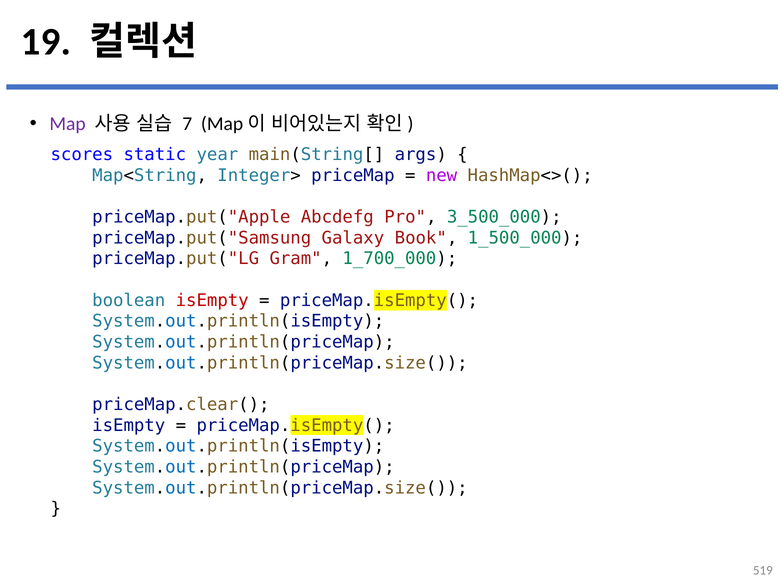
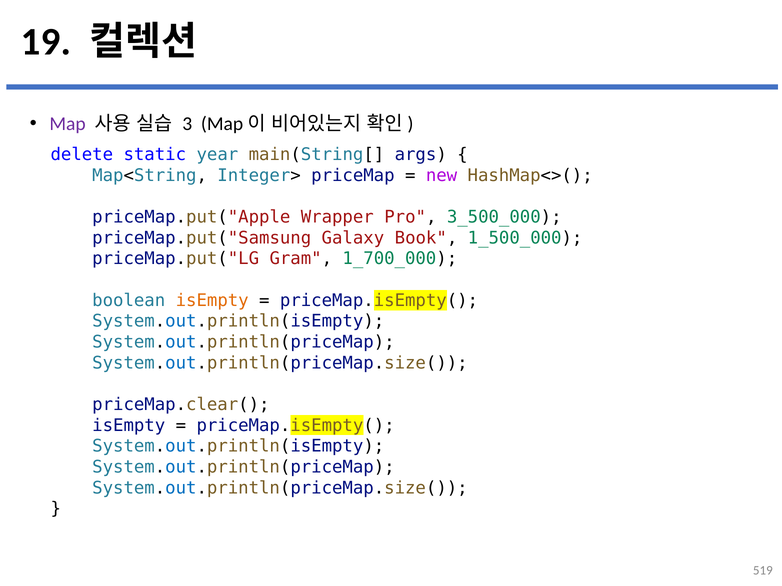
7: 7 -> 3 (187, 124)
scores: scores -> delete (82, 155)
Abcdefg: Abcdefg -> Wrapper (337, 217)
isEmpty colour: red -> orange (212, 301)
